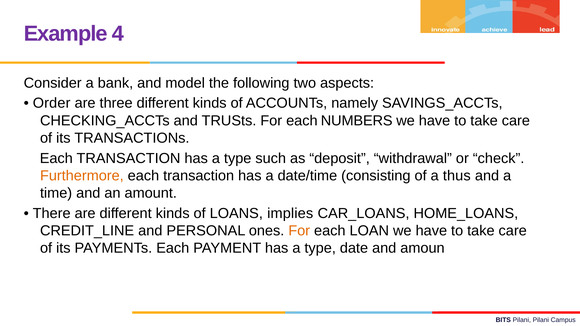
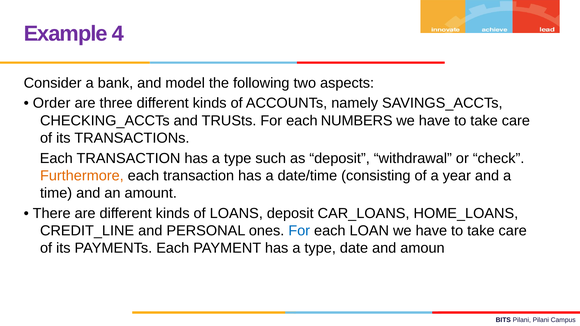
thus: thus -> year (457, 176)
LOANS implies: implies -> deposit (290, 213)
For colour: orange -> blue (299, 231)
